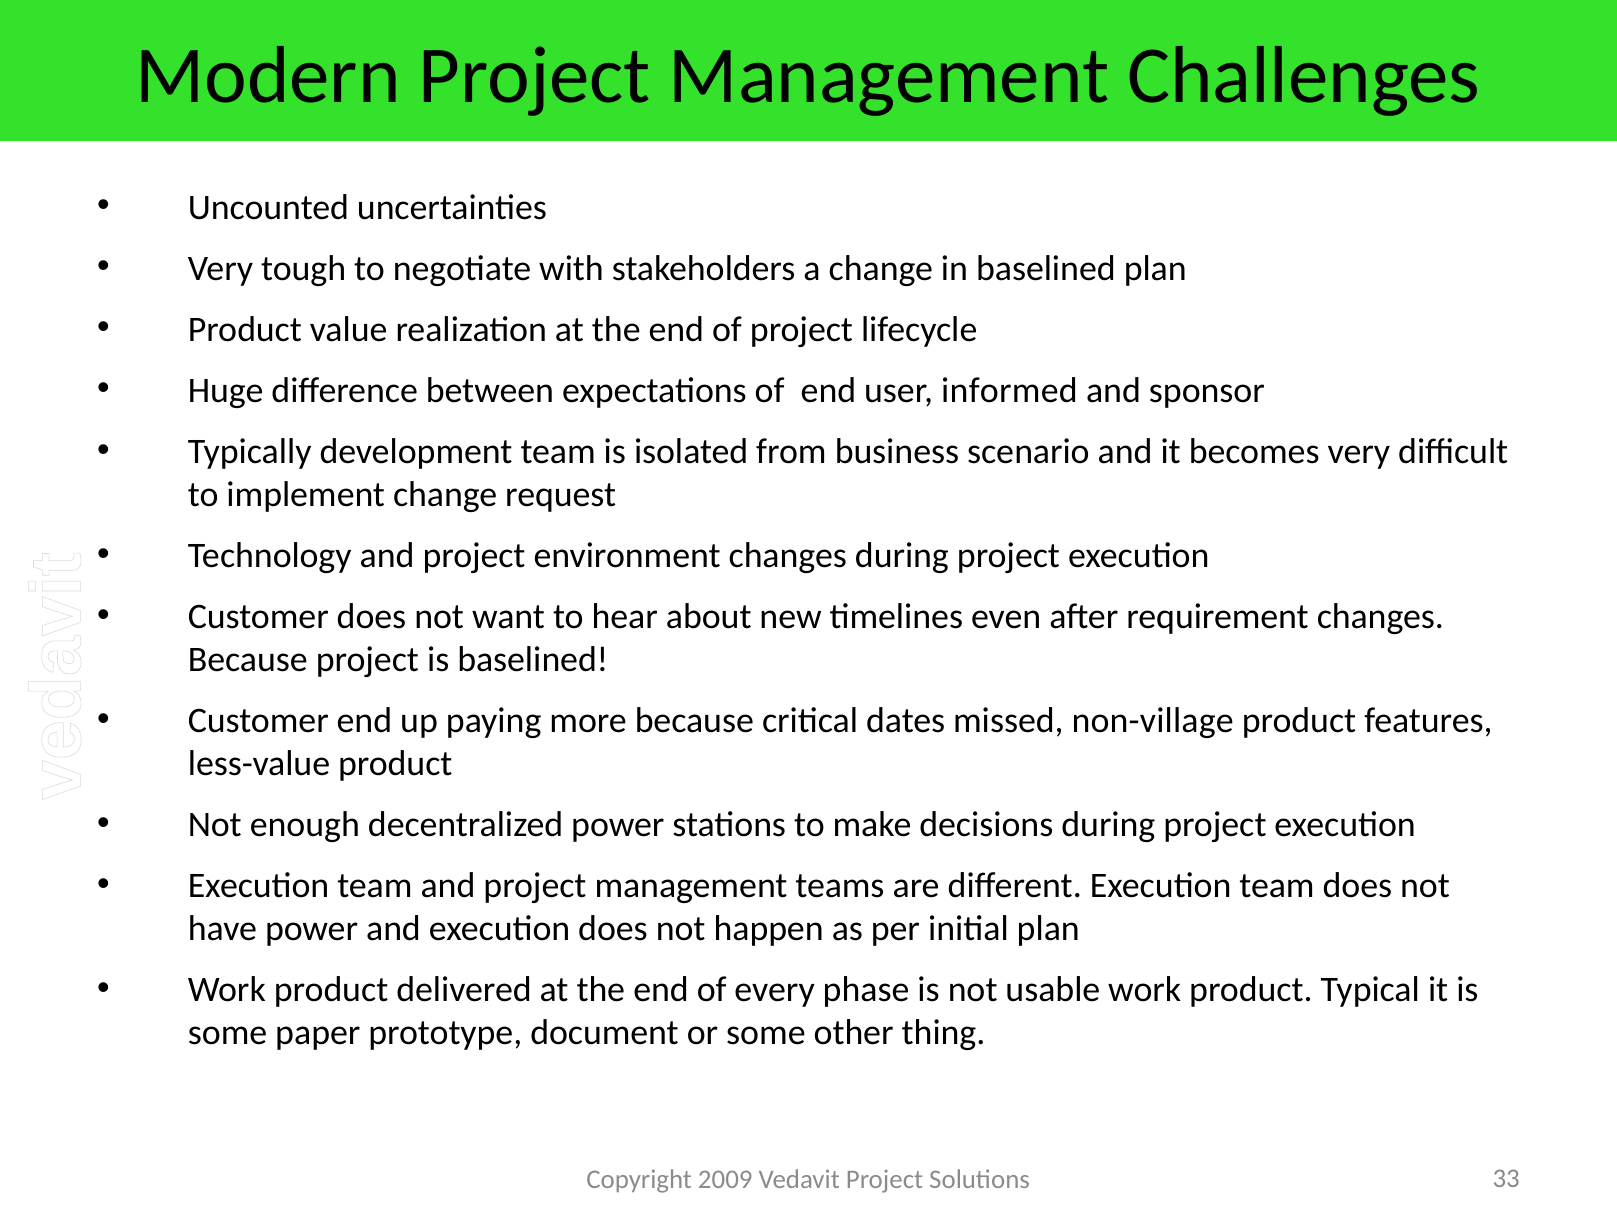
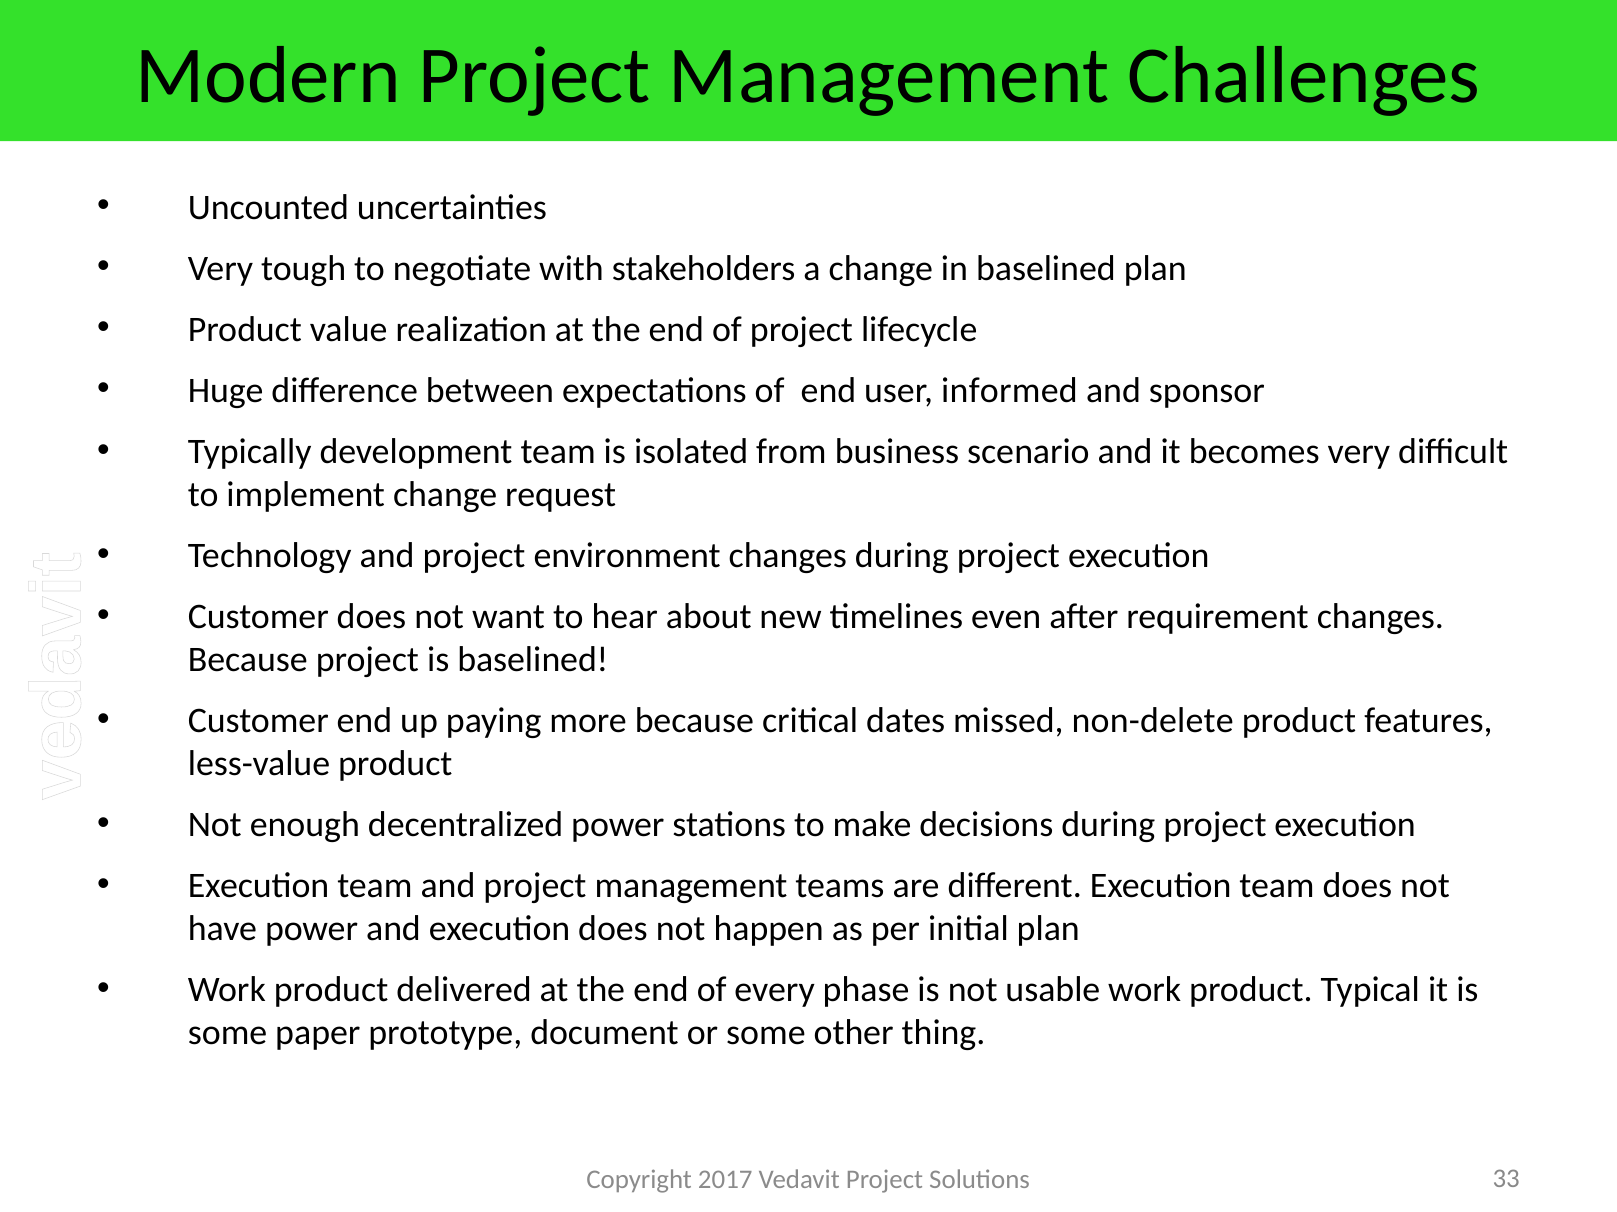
non-village: non-village -> non-delete (1153, 721)
2009: 2009 -> 2017 (725, 1180)
